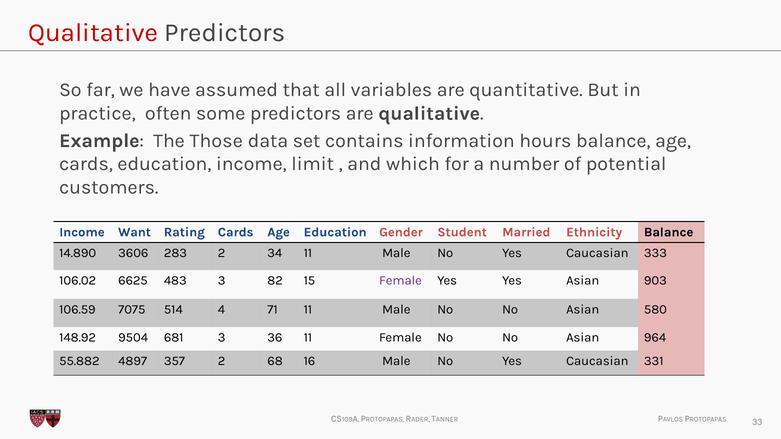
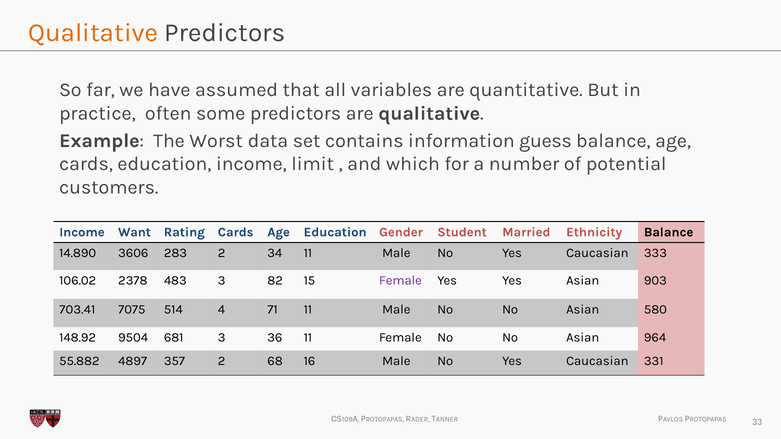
Qualitative colour: red -> orange (93, 33)
Those: Those -> Worst (216, 141)
hours: hours -> guess (545, 141)
6625: 6625 -> 2378 (133, 281)
106.59: 106.59 -> 703.41 (77, 310)
